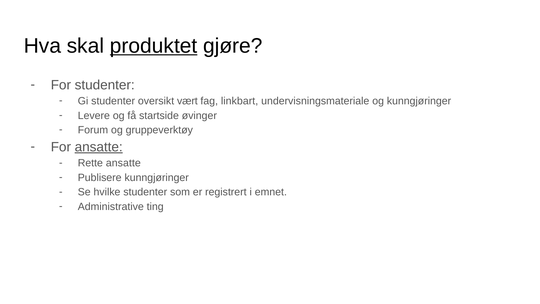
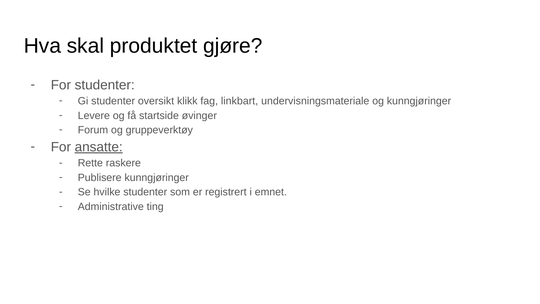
produktet underline: present -> none (154, 46)
vært: vært -> klikk (187, 101)
Rette ansatte: ansatte -> raskere (123, 163)
